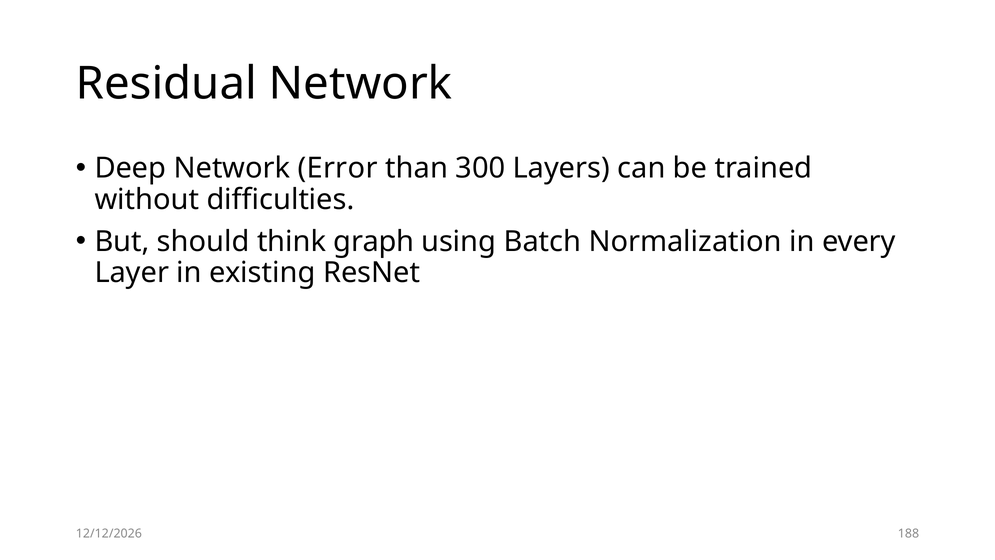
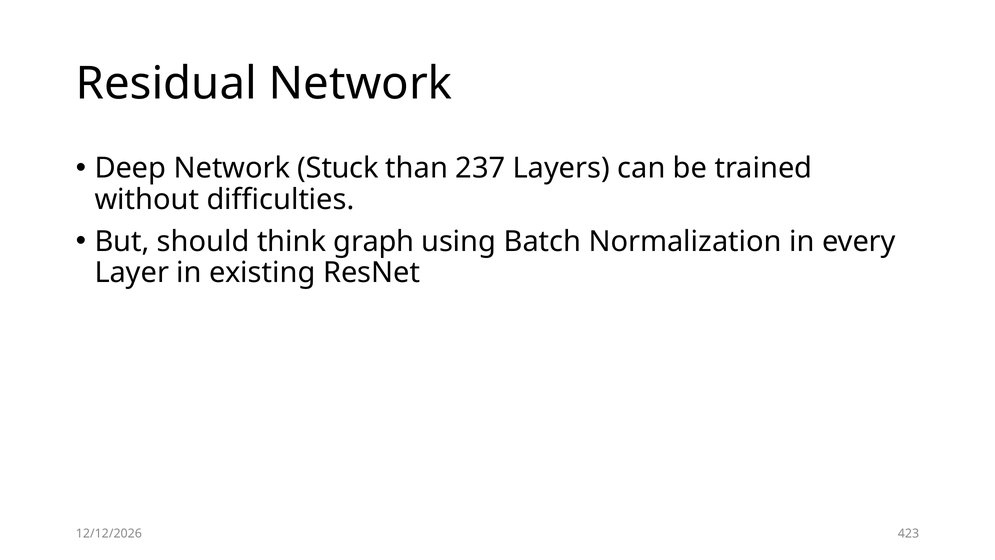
Error: Error -> Stuck (338, 168)
300: 300 -> 237 (480, 168)
188: 188 -> 423 (908, 533)
